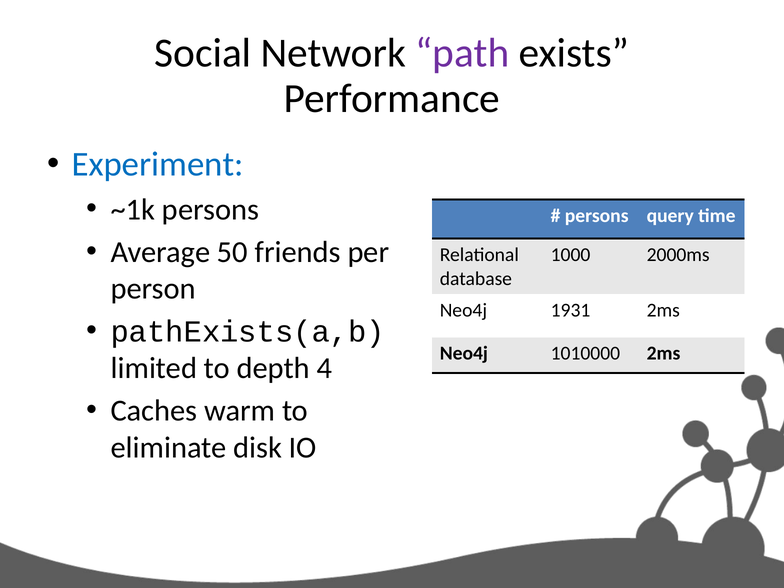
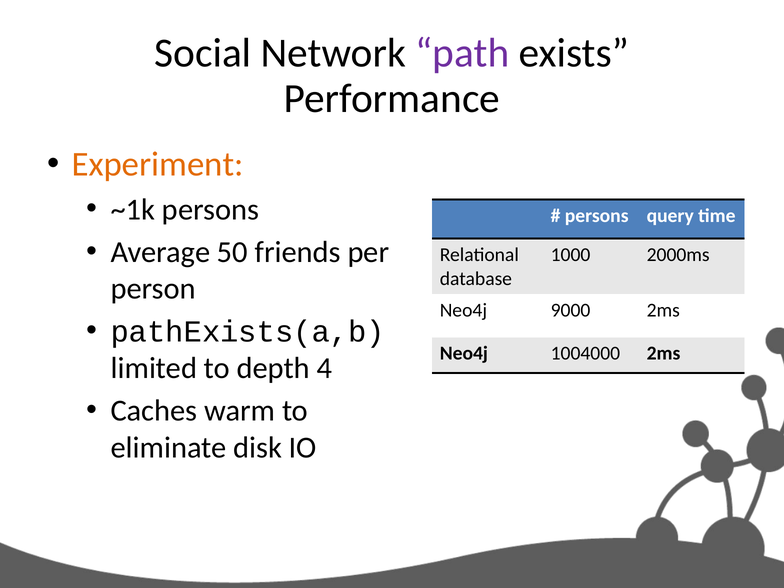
Experiment colour: blue -> orange (158, 164)
1931: 1931 -> 9000 (571, 310)
1010000: 1010000 -> 1004000 (585, 353)
